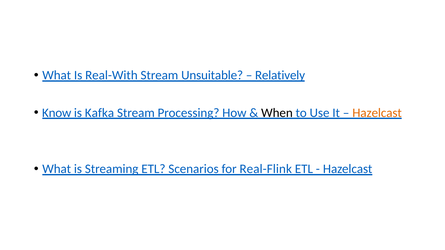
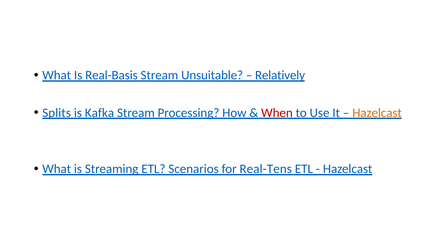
Real-With: Real-With -> Real-Basis (111, 75)
Know: Know -> Splits (57, 113)
When colour: black -> red (277, 113)
Real-Flink: Real-Flink -> Real-Tens (266, 169)
